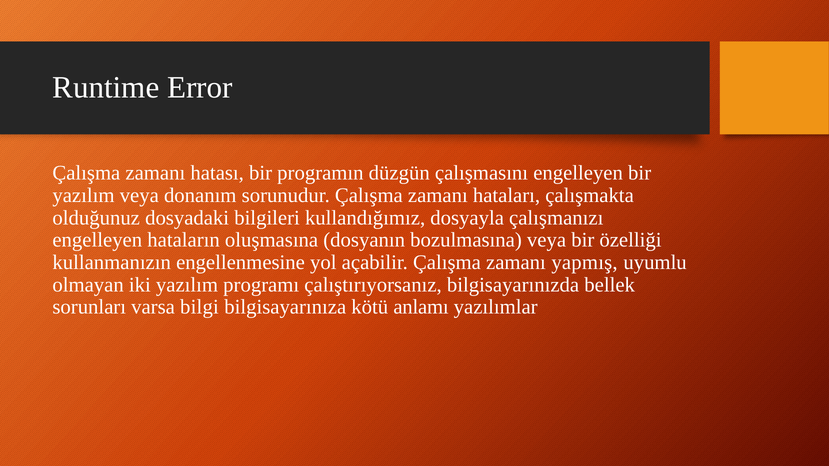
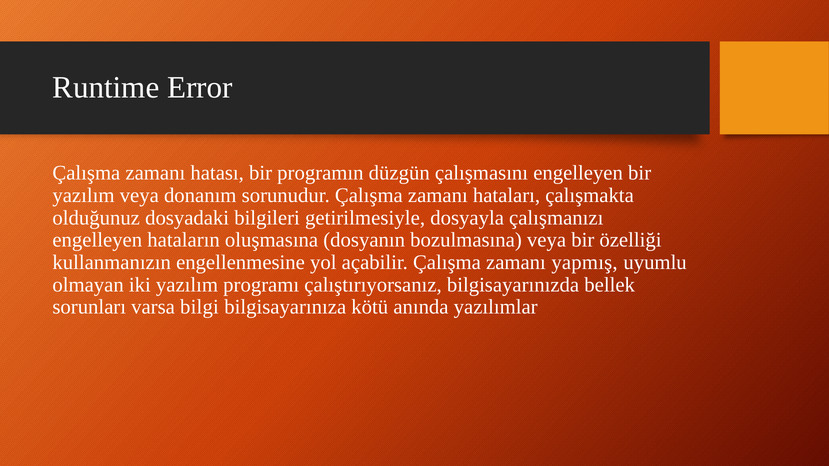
kullandığımız: kullandığımız -> getirilmesiyle (365, 218)
anlamı: anlamı -> anında (421, 307)
